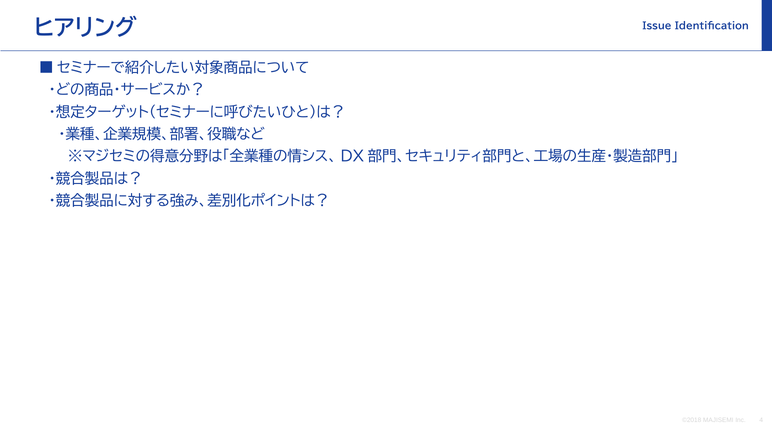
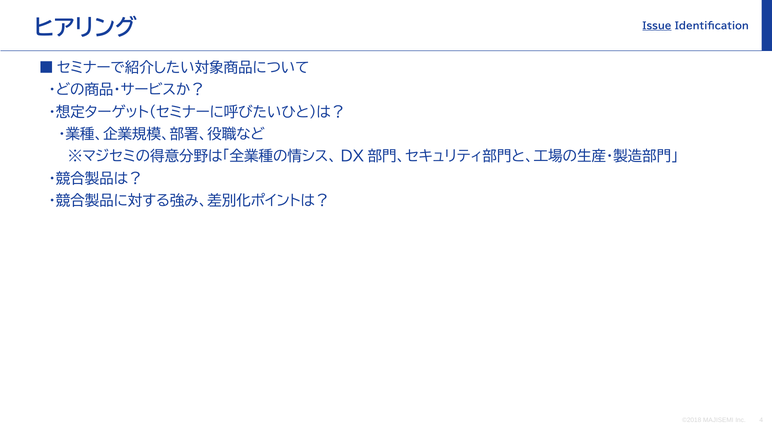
Issue underline: none -> present (657, 26)
